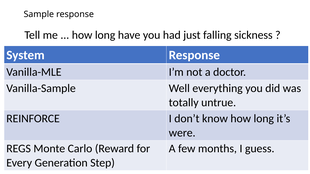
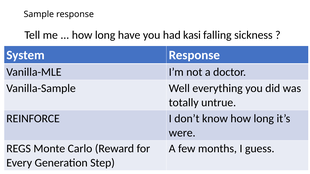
just: just -> kasi (192, 35)
